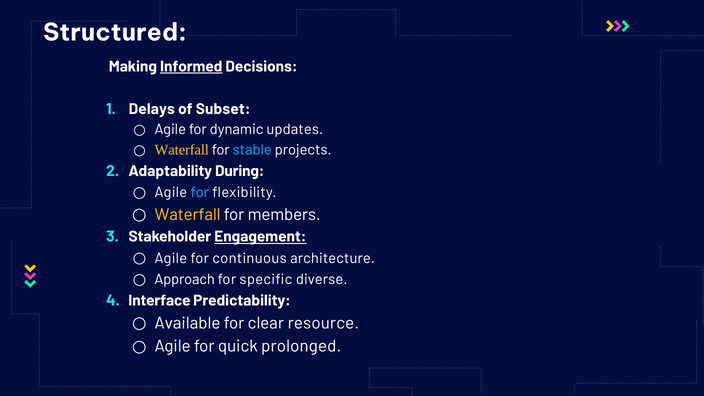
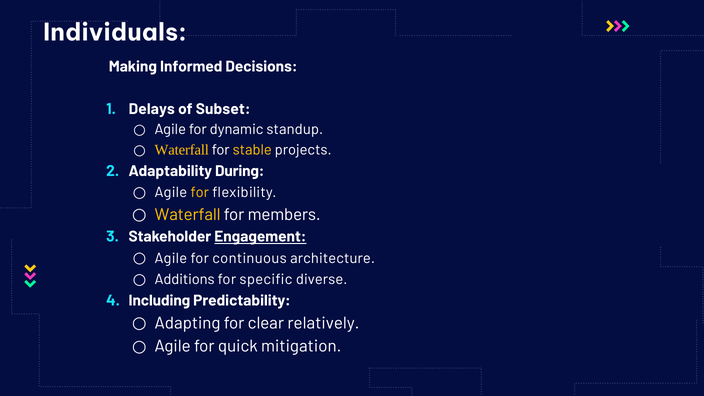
Structured: Structured -> Individuals (115, 33)
Informed underline: present -> none (191, 67)
updates: updates -> standup (295, 130)
stable colour: light blue -> yellow (252, 150)
for colour: light blue -> yellow (200, 192)
Approach: Approach -> Additions (185, 280)
Interface: Interface -> Including (159, 301)
Available: Available -> Adapting (188, 323)
resource: resource -> relatively (323, 323)
prolonged: prolonged -> mitigation (301, 346)
